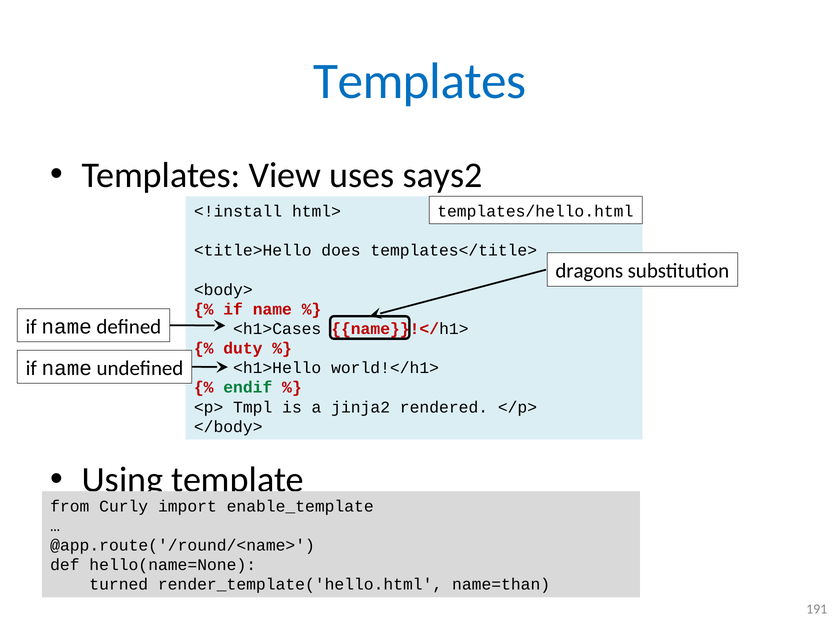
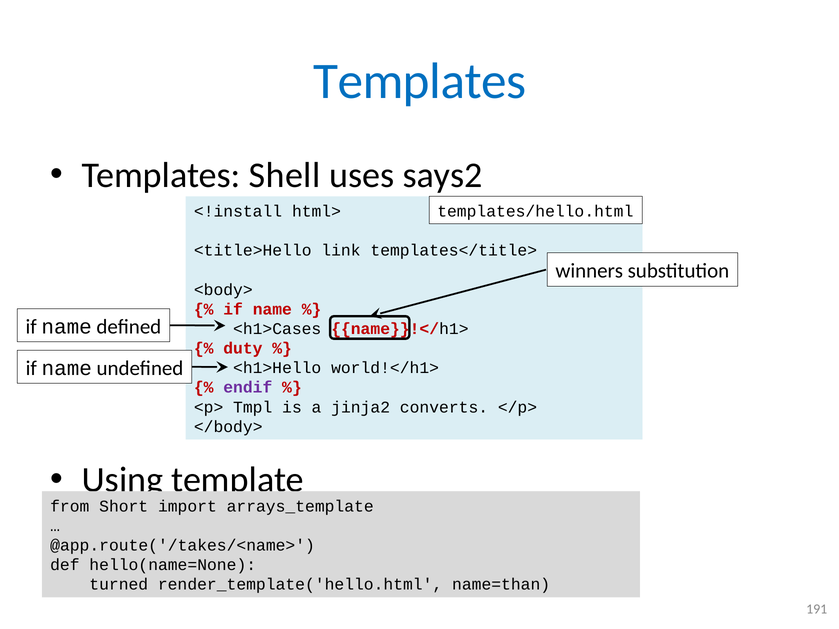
View: View -> Shell (285, 175)
does: does -> link (341, 251)
dragons: dragons -> winners (589, 271)
endif colour: green -> purple (248, 388)
rendered: rendered -> converts (444, 407)
Curly: Curly -> Short (124, 506)
enable_template: enable_template -> arrays_template (300, 506)
@app.route('/round/<name>: @app.route('/round/<name> -> @app.route('/takes/<name> (183, 546)
